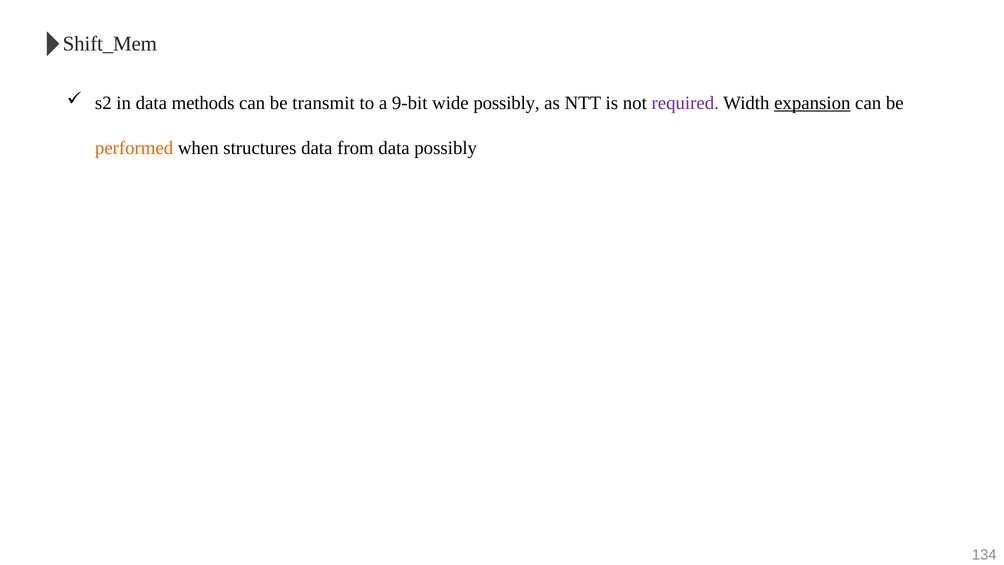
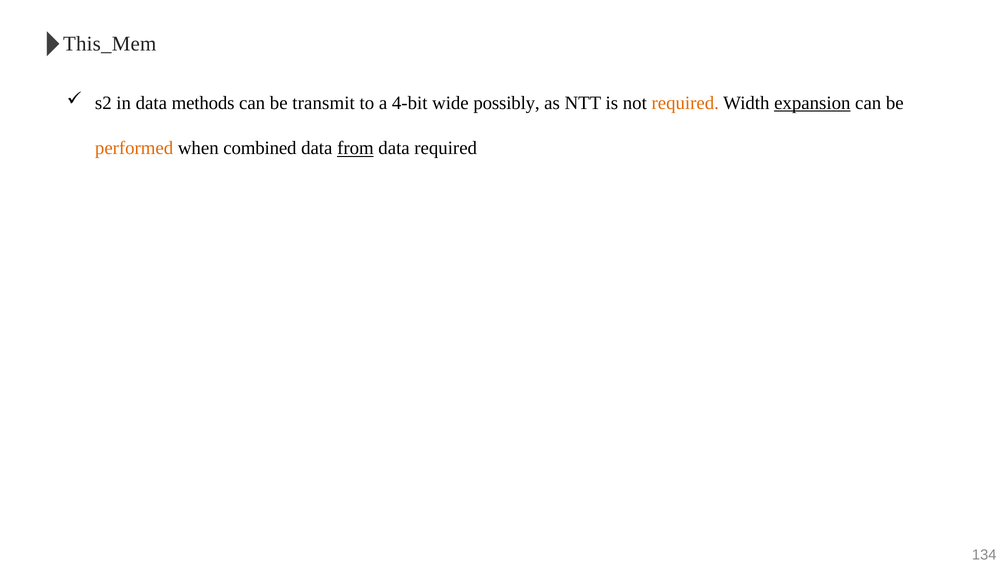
Shift_Mem: Shift_Mem -> This_Mem (110, 44)
9-bit: 9-bit -> 4-bit (410, 103)
required colour: purple -> orange (685, 103)
structures: structures -> combined (260, 148)
from underline: none -> present (355, 148)
data possibly: possibly -> required (446, 148)
